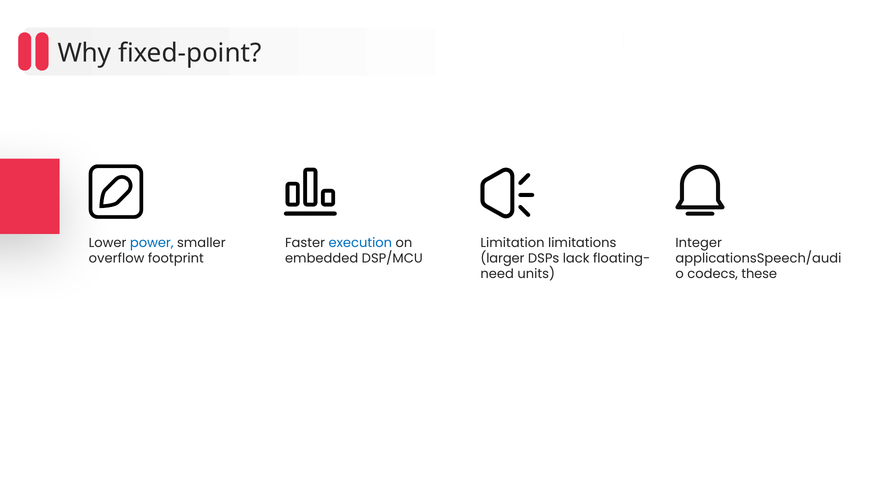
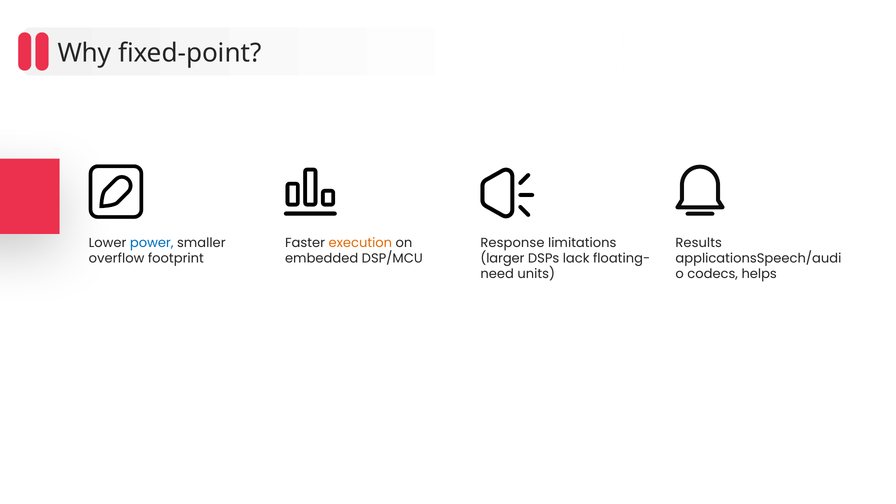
execution colour: blue -> orange (360, 243)
Limitation: Limitation -> Response (512, 243)
Integer: Integer -> Results (699, 243)
these: these -> helps (759, 274)
